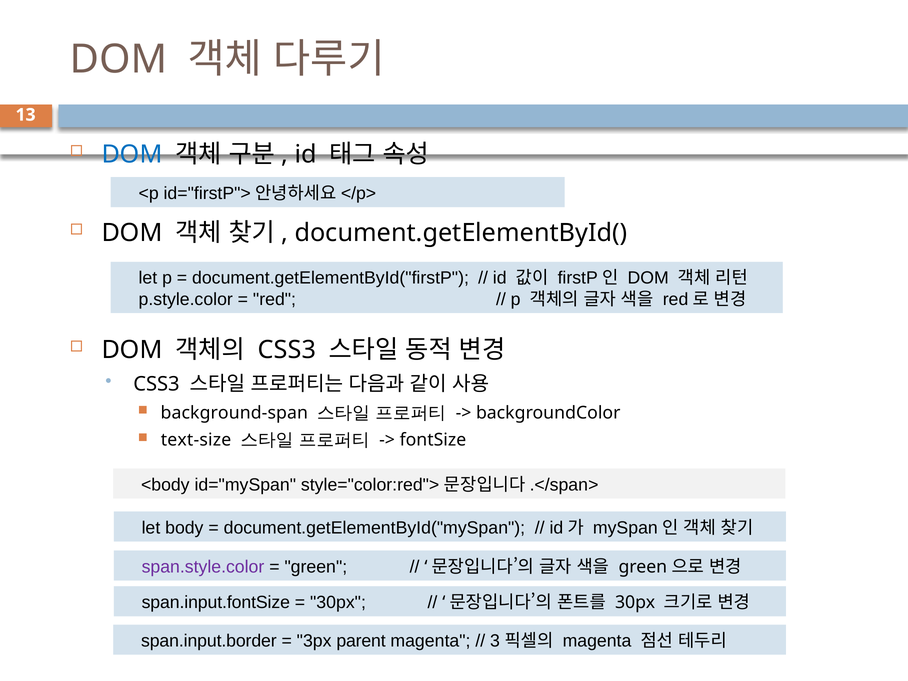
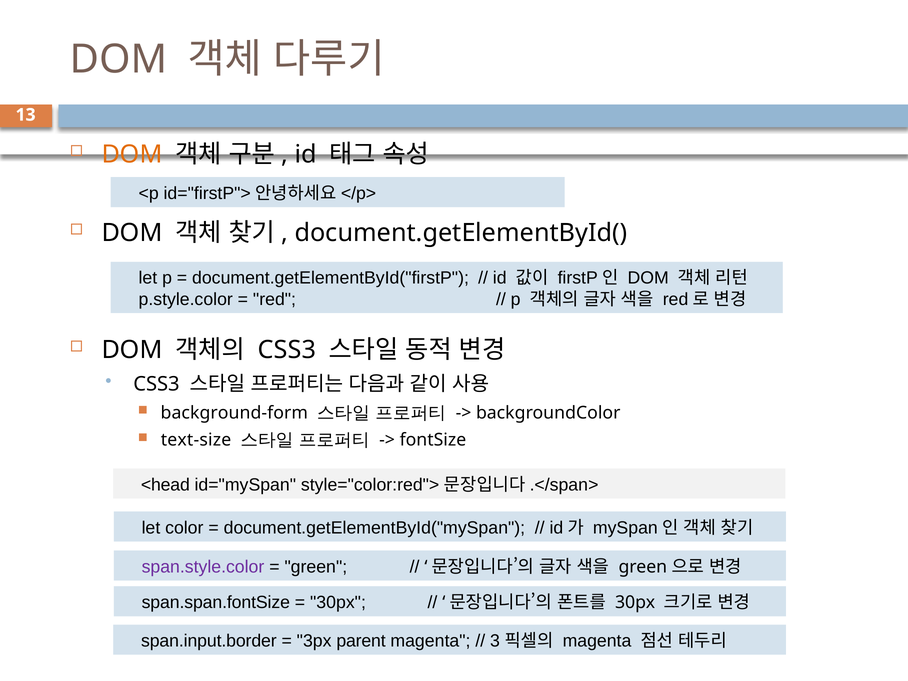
DOM colour: blue -> orange (132, 155)
background-span: background-span -> background-form (234, 413)
<body: <body -> <head (165, 485)
body: body -> color (184, 528)
span.input.fontSize: span.input.fontSize -> span.span.fontSize (216, 602)
